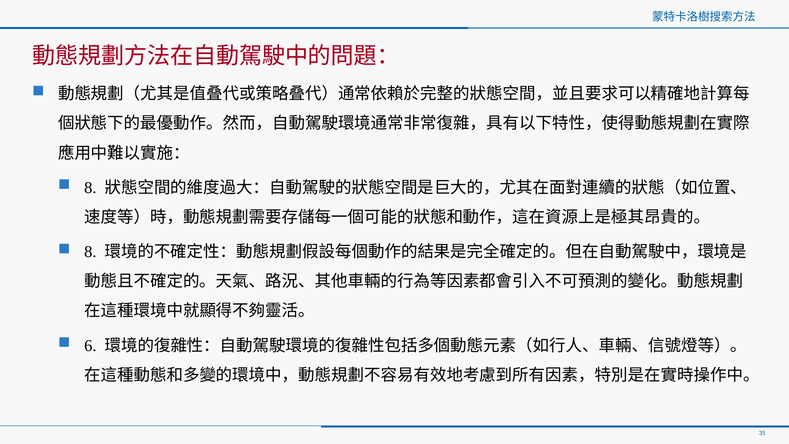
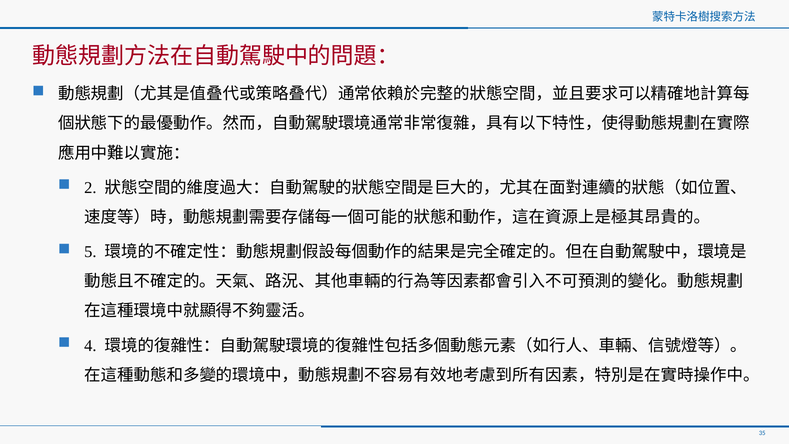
8: 8 -> 2 (90, 188)
8: 8 -> 5 (90, 252)
6: 6 -> 4 (90, 345)
